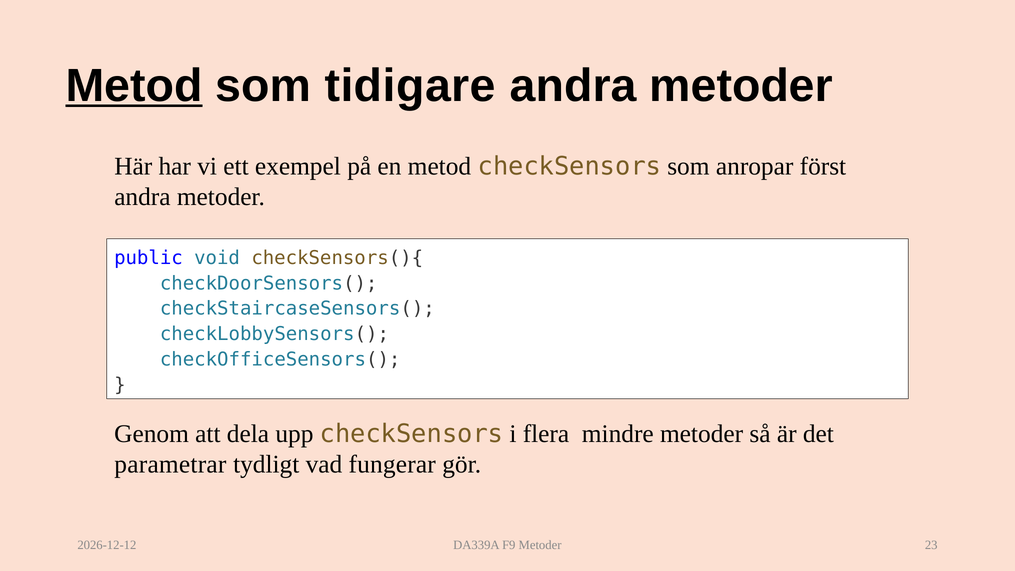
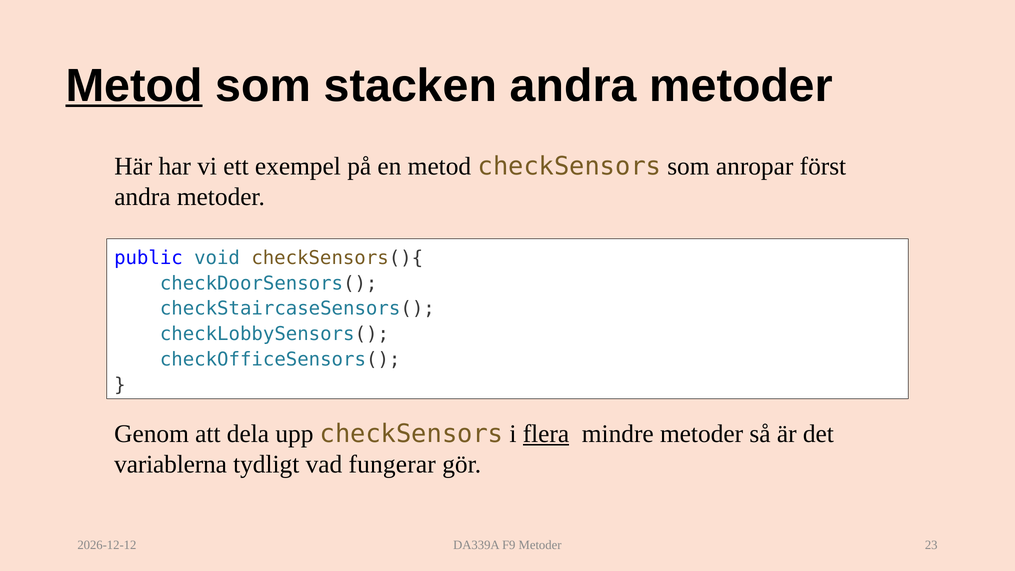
tidigare: tidigare -> stacken (410, 86)
flera underline: none -> present (546, 434)
parametrar: parametrar -> variablerna (171, 464)
